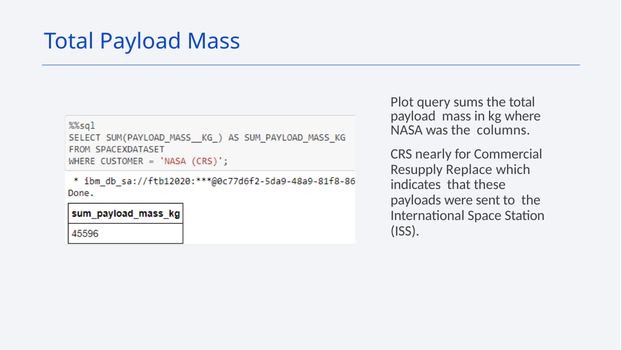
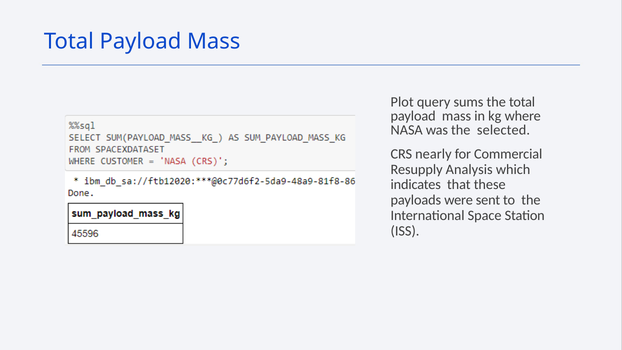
columns: columns -> selected (503, 130)
Replace: Replace -> Analysis (469, 169)
